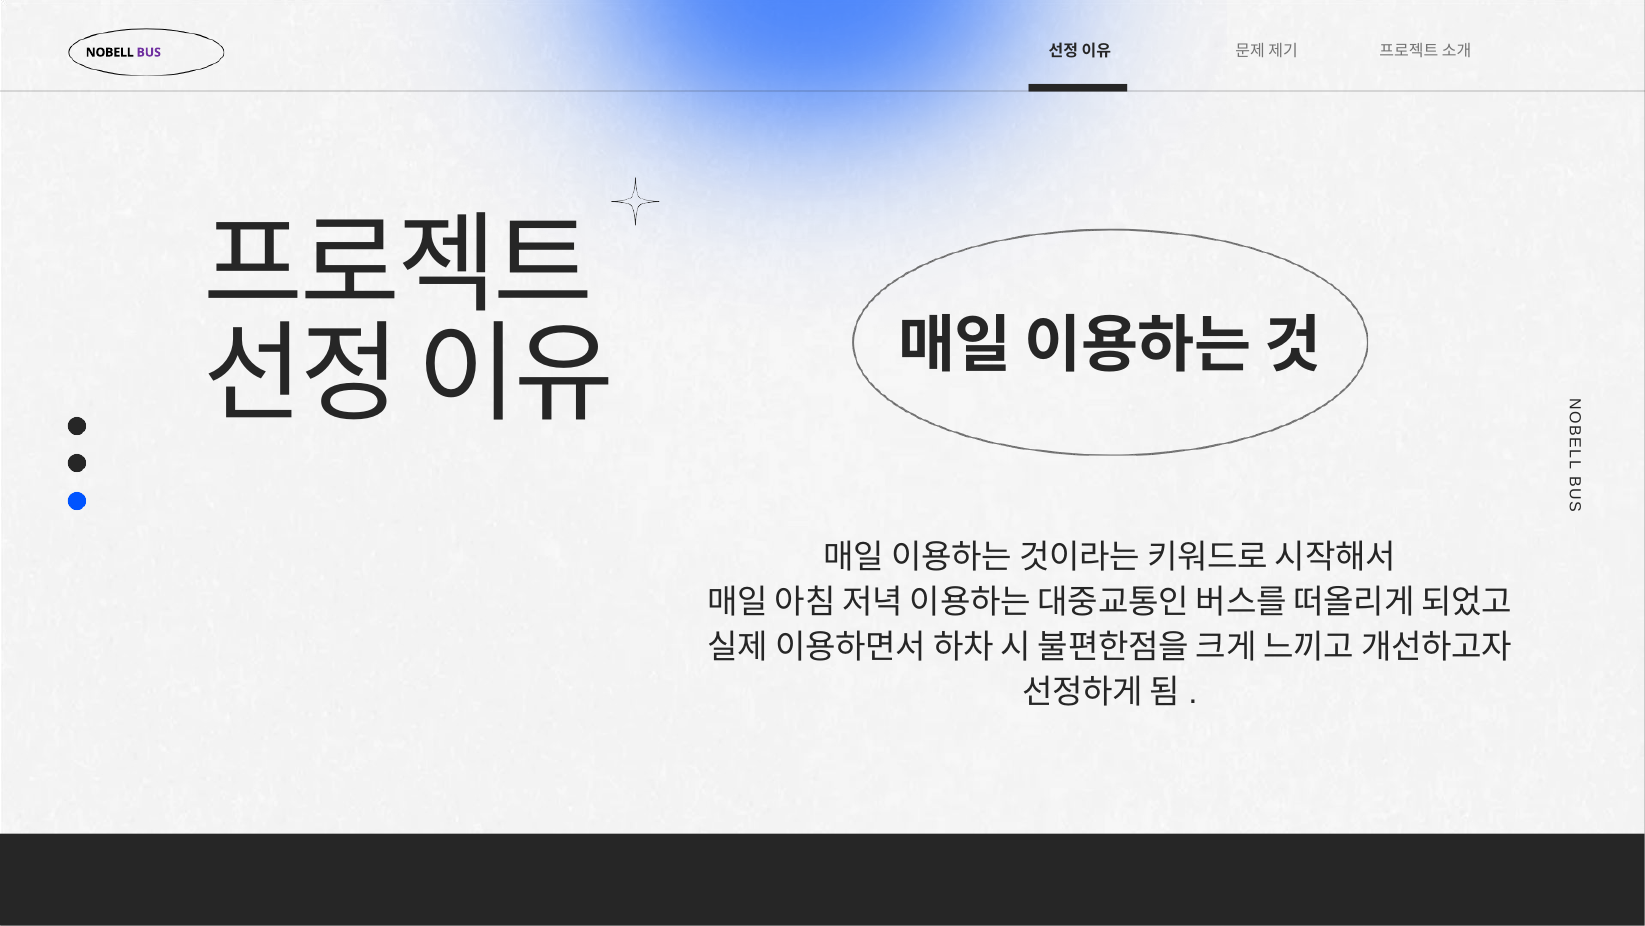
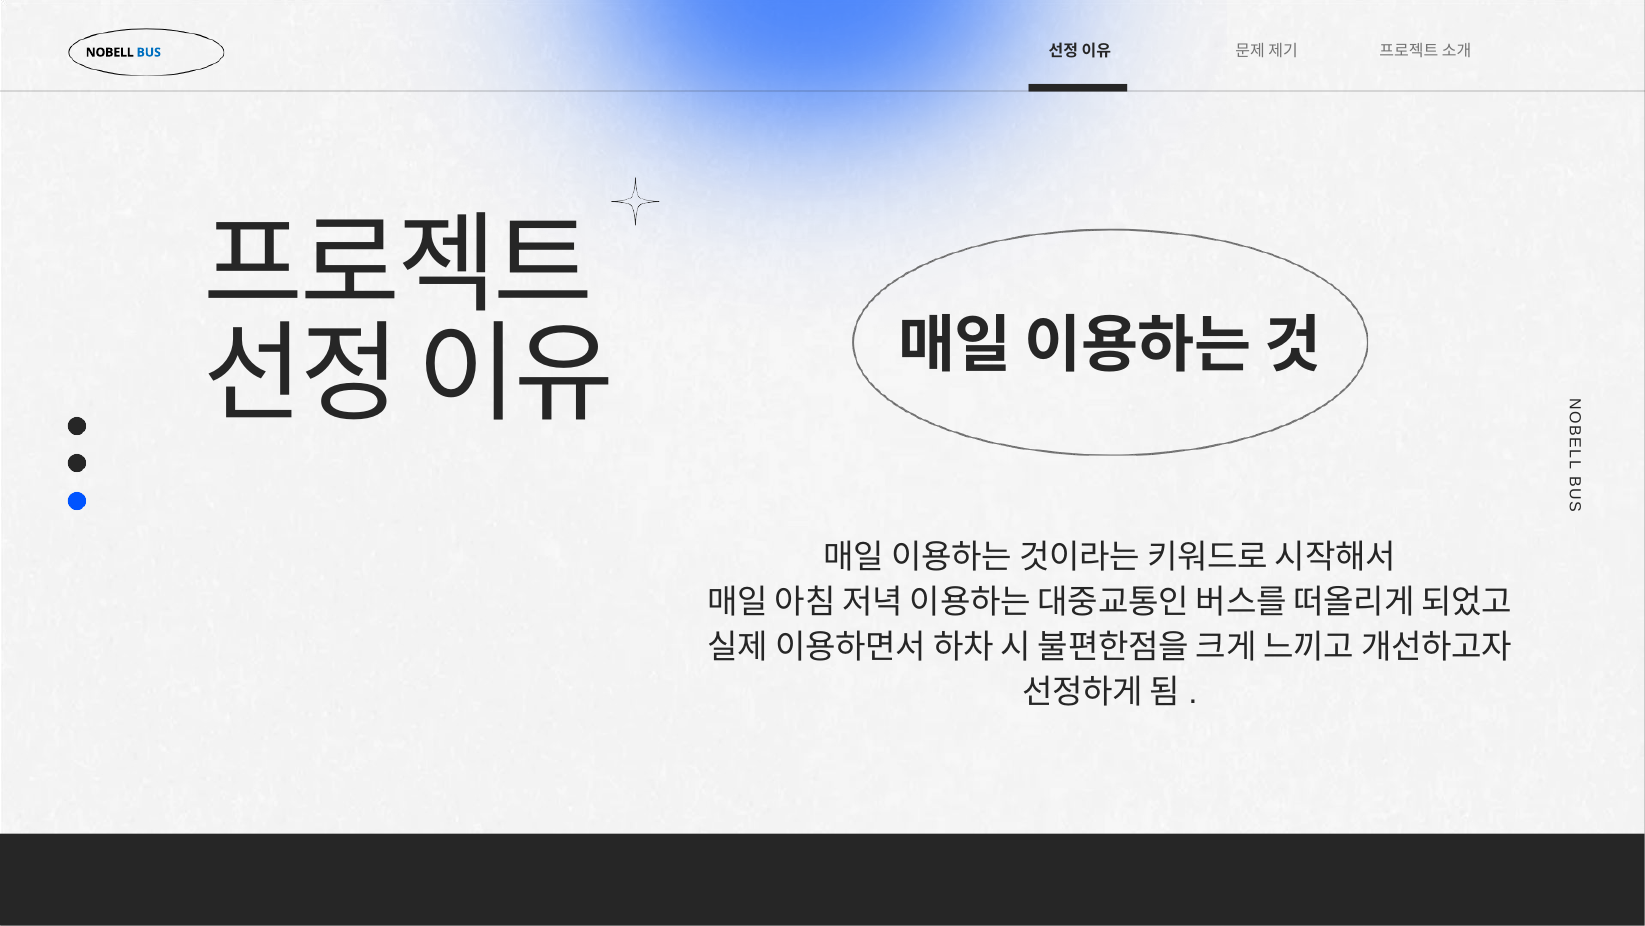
BUS colour: purple -> blue (149, 52)
